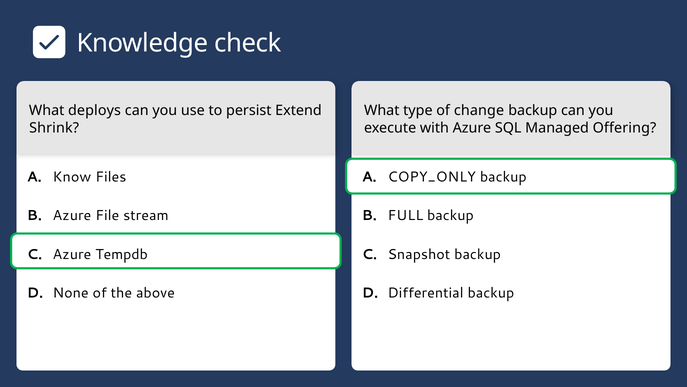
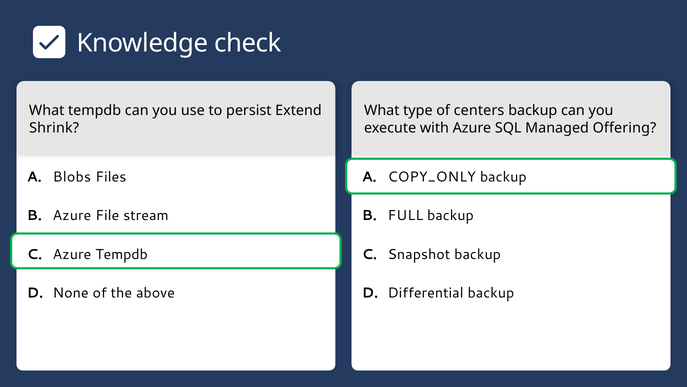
What deploys: deploys -> tempdb (95, 111)
change: change -> centers (479, 111)
Know: Know -> Blobs (72, 177)
